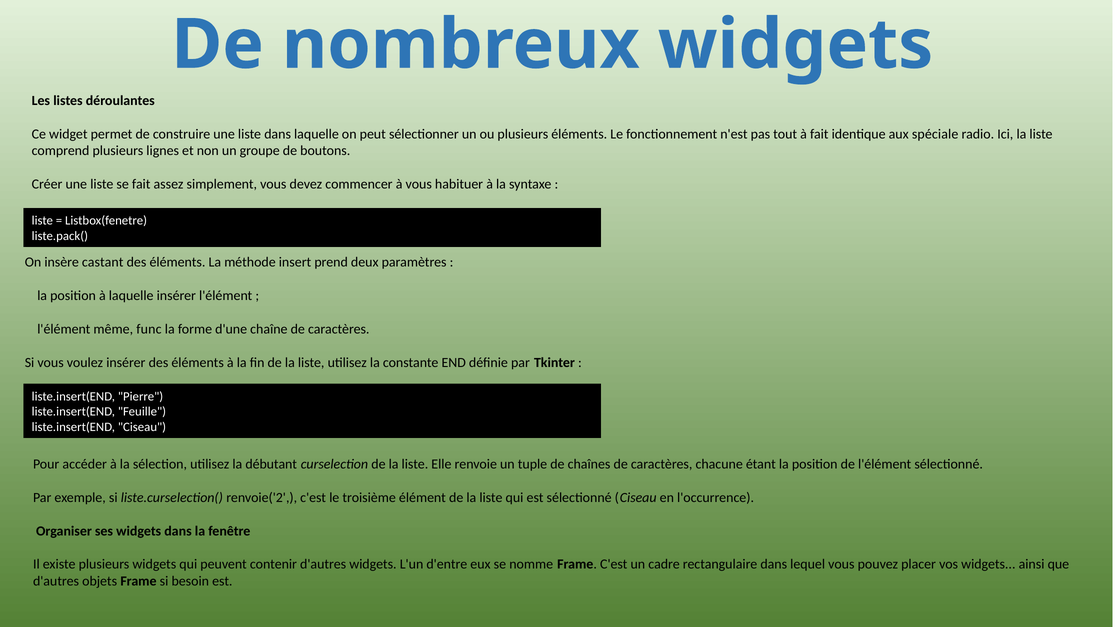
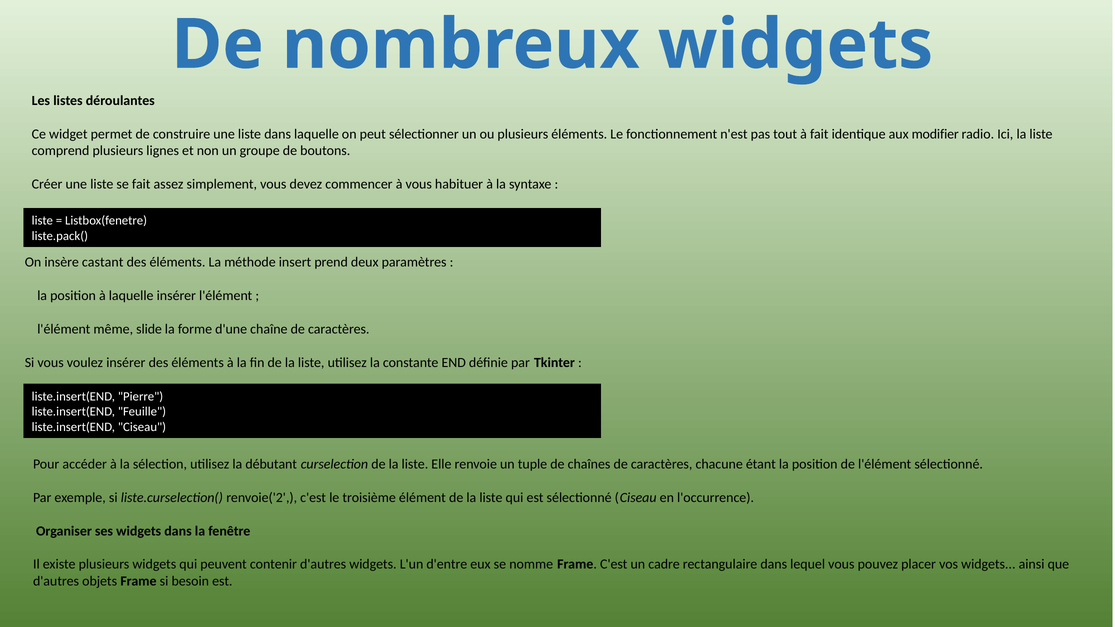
spéciale: spéciale -> modifier (935, 134)
func: func -> slide (149, 329)
